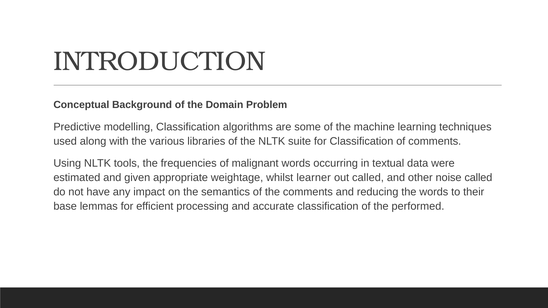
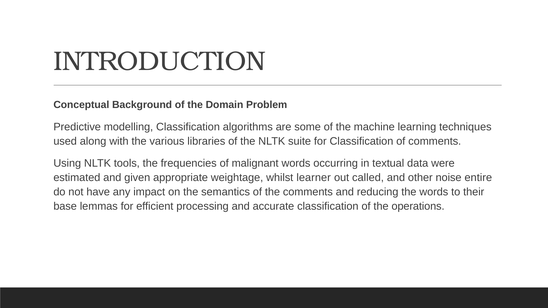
noise called: called -> entire (478, 178)
performed: performed -> operations (418, 206)
